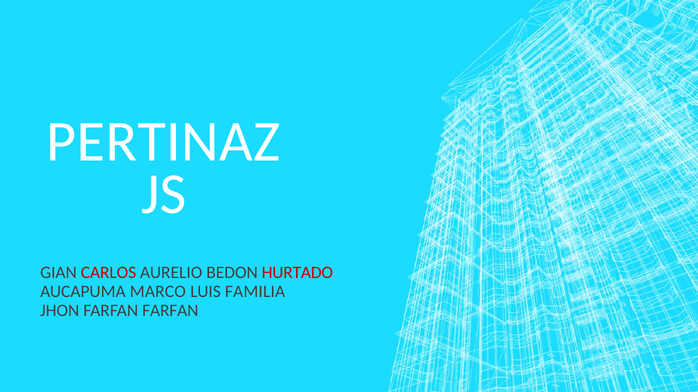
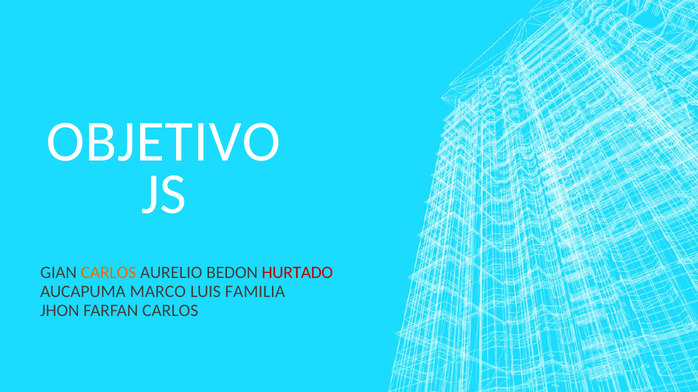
PERTINAZ: PERTINAZ -> OBJETIVO (163, 142)
CARLOS colour: red -> orange (109, 273)
FARFAN FARFAN: FARFAN -> CARLOS (170, 311)
